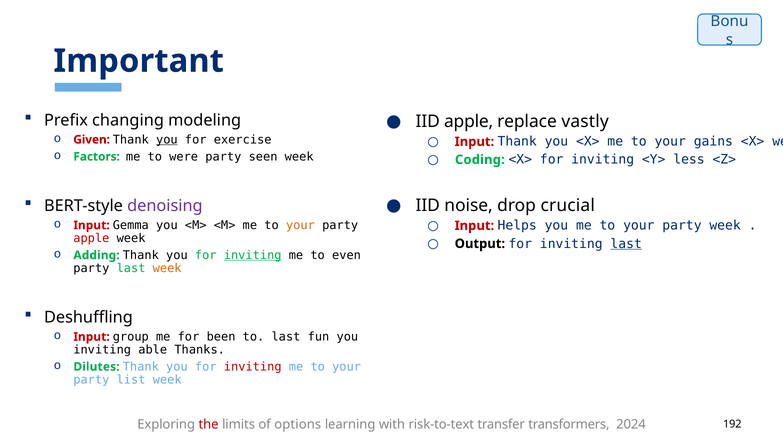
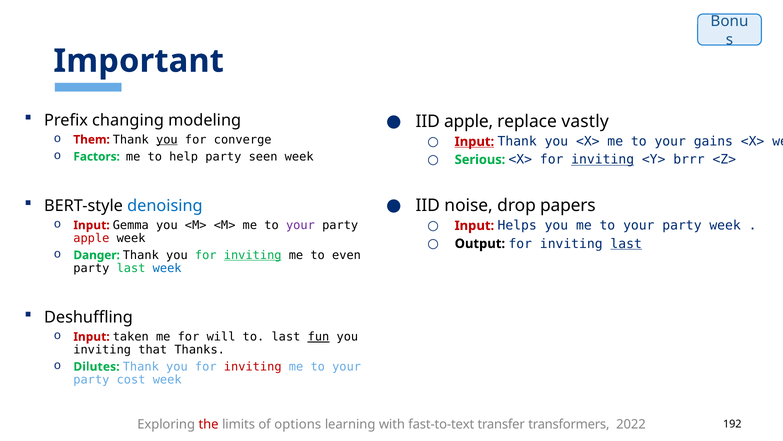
Given: Given -> Them (92, 139)
exercise: exercise -> converge (243, 139)
Input underline: none -> present (474, 141)
were: were -> help (184, 156)
Coding: Coding -> Serious (480, 159)
inviting underline: none -> present (603, 159)
less: less -> brrr (689, 159)
crucial: crucial -> papers (568, 205)
denoising colour: purple -> blue (165, 206)
your colour: orange -> purple (300, 225)
Adding: Adding -> Danger (97, 255)
week colour: orange -> blue (167, 268)
group: group -> taken (131, 336)
been: been -> will (221, 336)
fun underline: none -> present (318, 336)
able: able -> that (153, 349)
list: list -> cost (131, 379)
risk-to-text: risk-to-text -> fast-to-text (441, 424)
2024: 2024 -> 2022 (631, 424)
